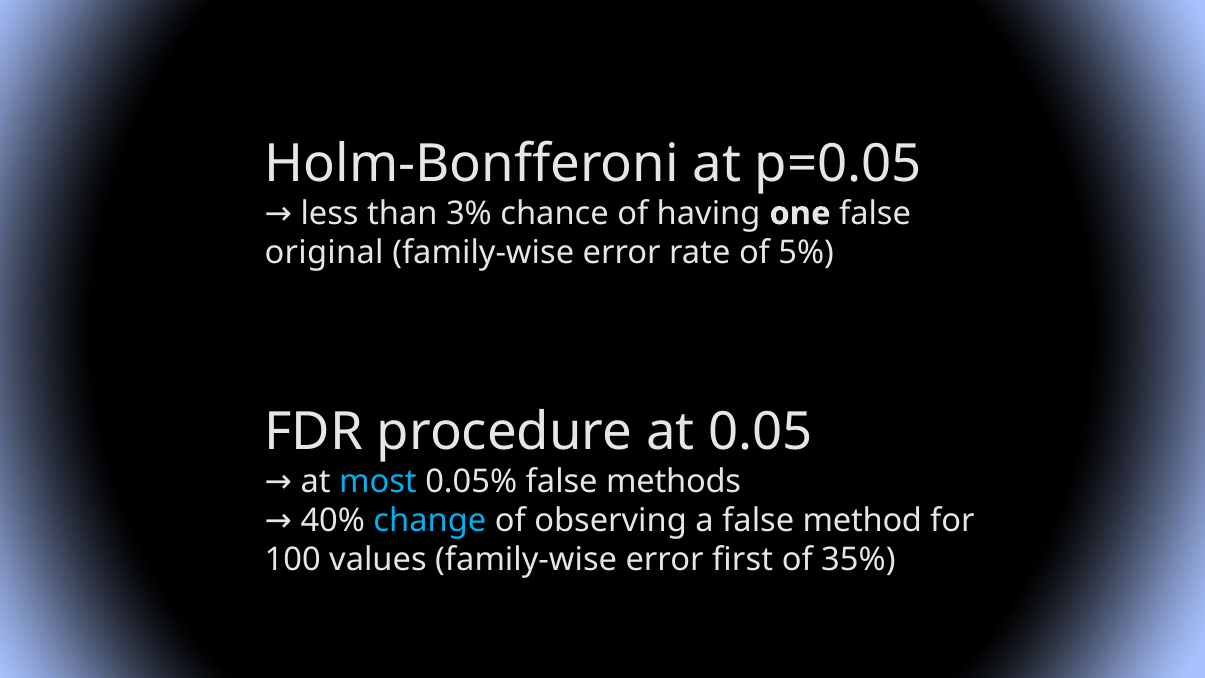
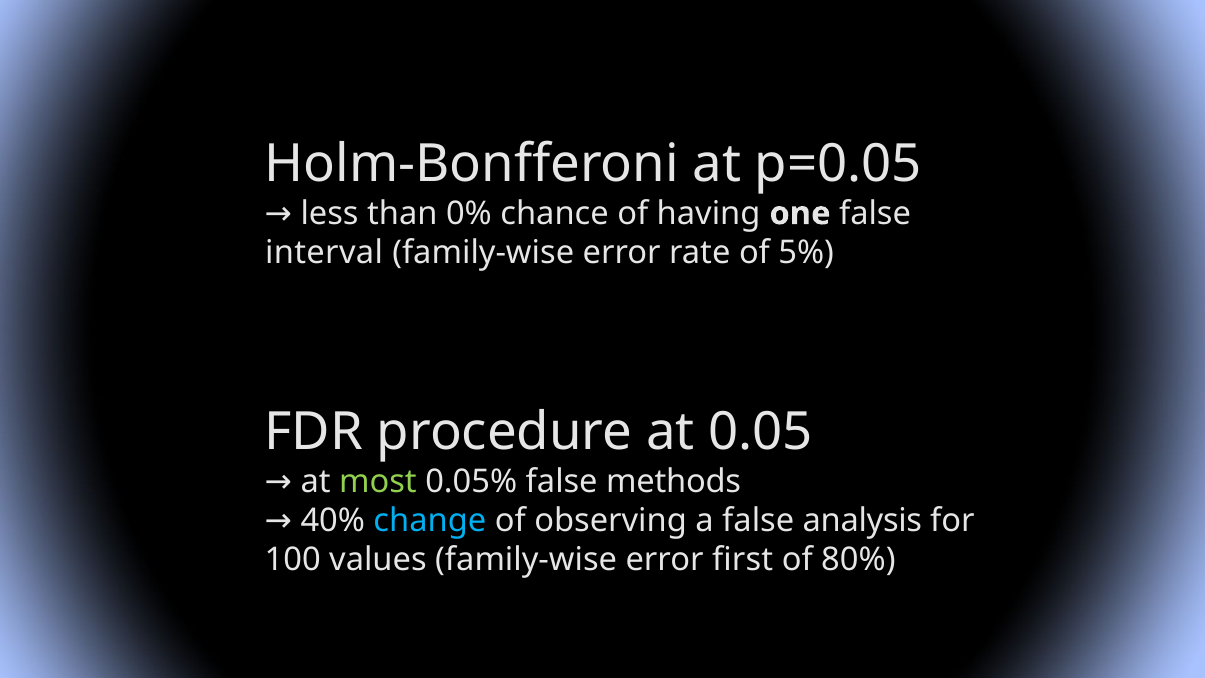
3%: 3% -> 0% (469, 213)
original: original -> interval (324, 253)
most colour: light blue -> light green (378, 481)
method: method -> analysis (862, 521)
35%: 35% -> 80% (858, 560)
